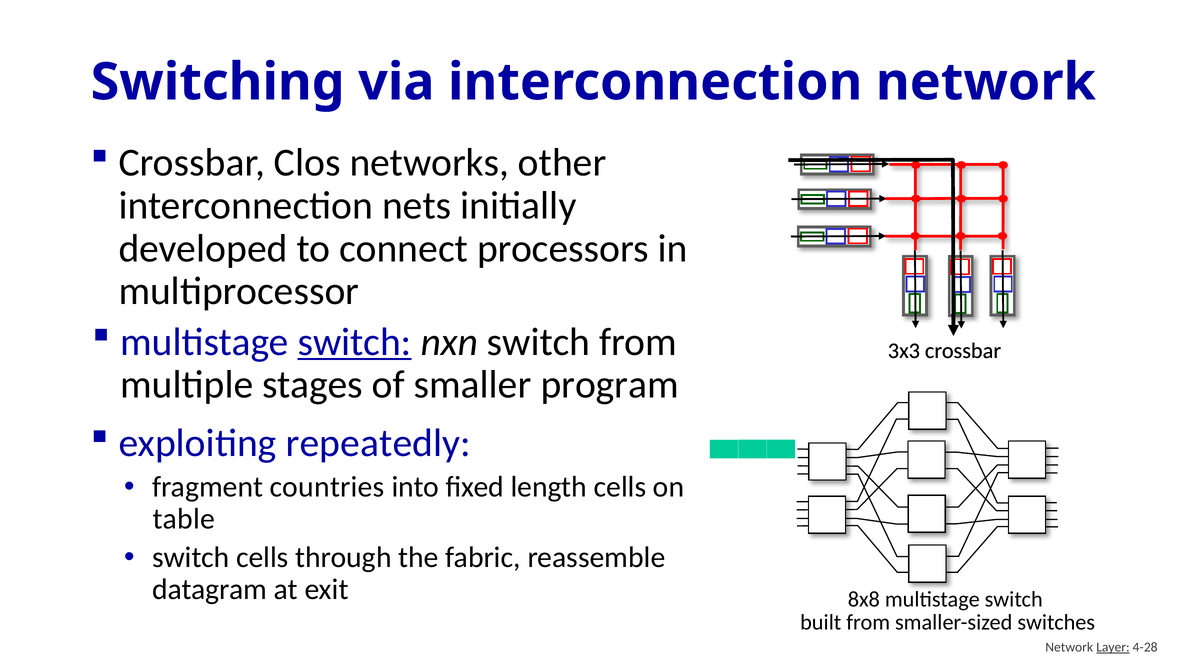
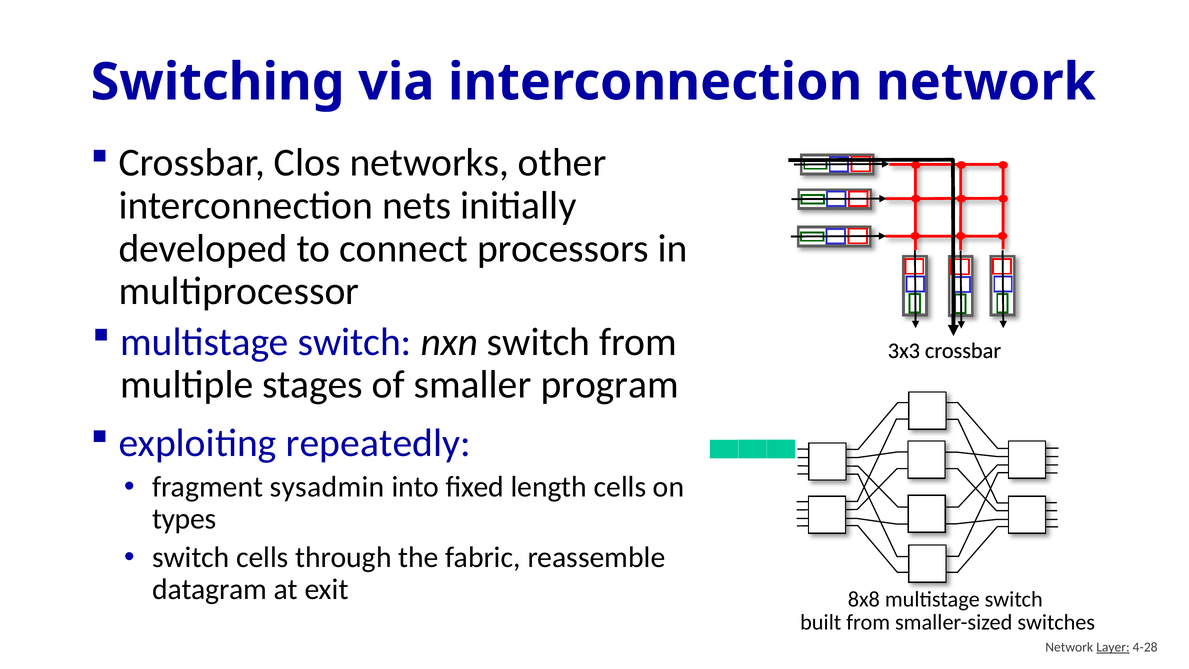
switch underline: present -> none (355, 342)
countries: countries -> sysadmin (327, 487)
table: table -> types (184, 519)
